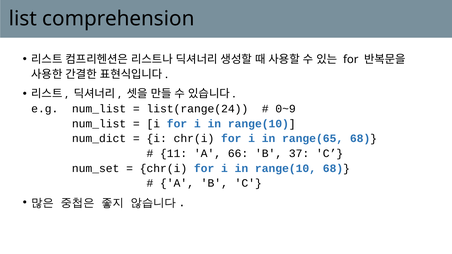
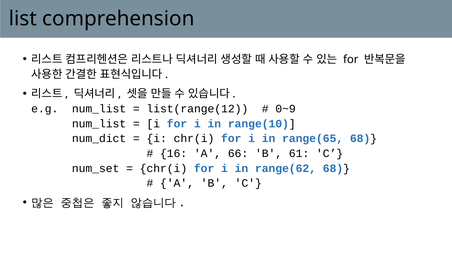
list(range(24: list(range(24 -> list(range(12 (197, 109)
11: 11 -> 16 (174, 154)
37: 37 -> 61 (299, 154)
range(10: range(10 -> range(62 (286, 169)
